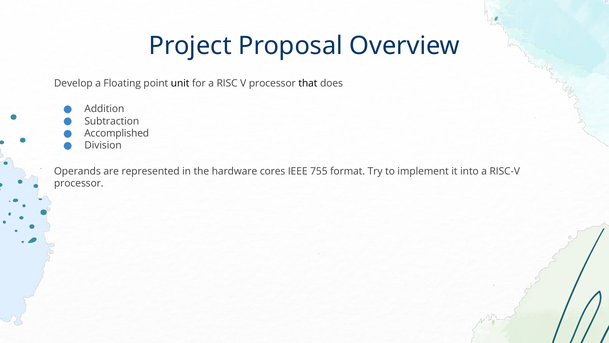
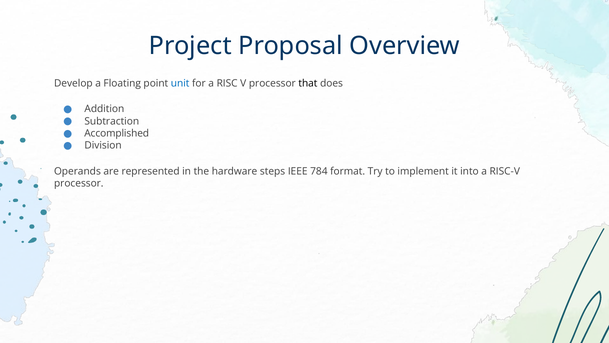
unit colour: black -> blue (180, 83)
cores: cores -> steps (273, 171)
755: 755 -> 784 (319, 171)
